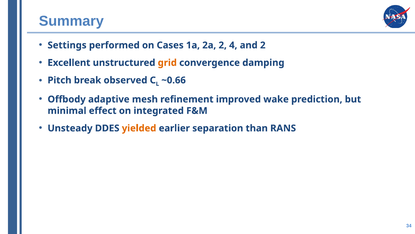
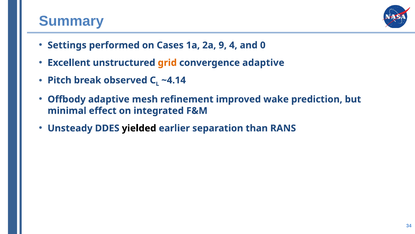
2a 2: 2 -> 9 (223, 45)
and 2: 2 -> 0 (263, 45)
convergence damping: damping -> adaptive (263, 63)
~0.66: ~0.66 -> ~4.14 (174, 80)
yielded colour: orange -> black (139, 128)
